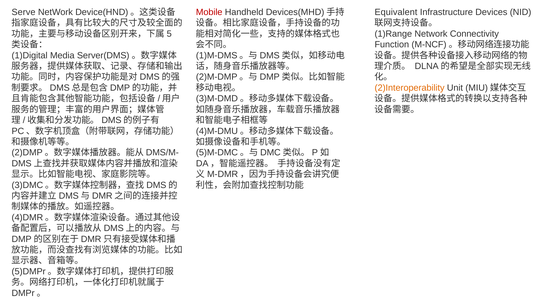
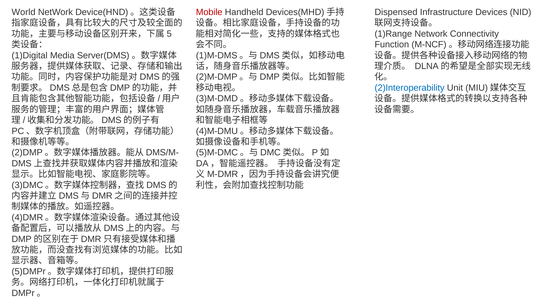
Serve: Serve -> World (24, 12)
Equivalent: Equivalent -> Dispensed (396, 12)
2)Interoperability colour: orange -> blue (410, 88)
